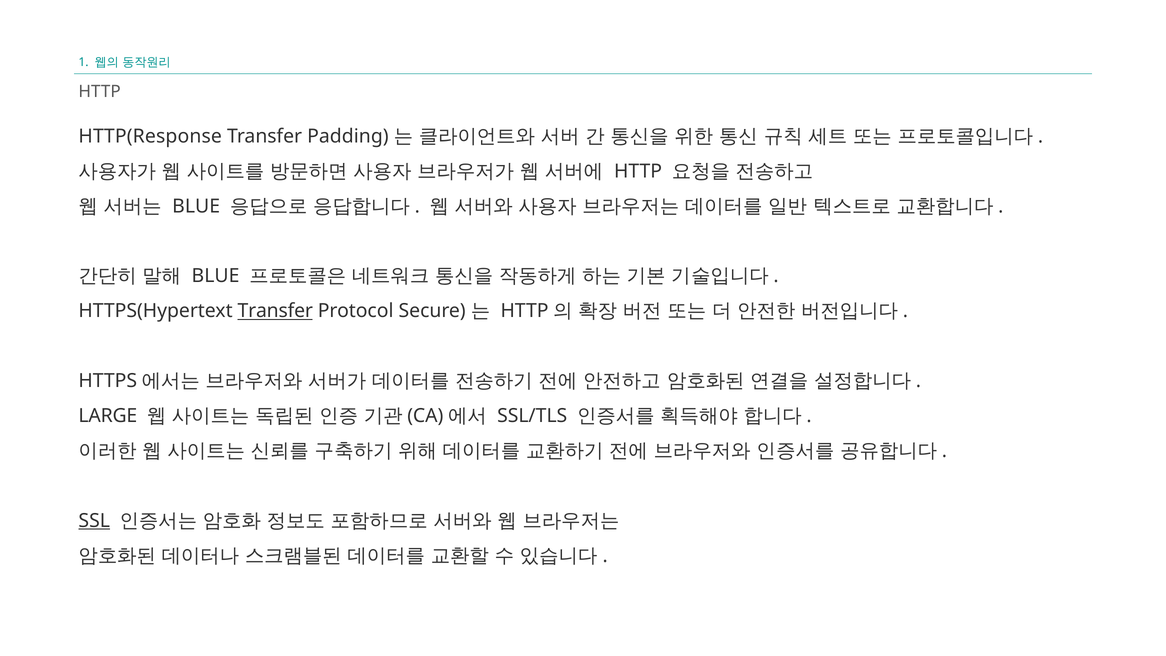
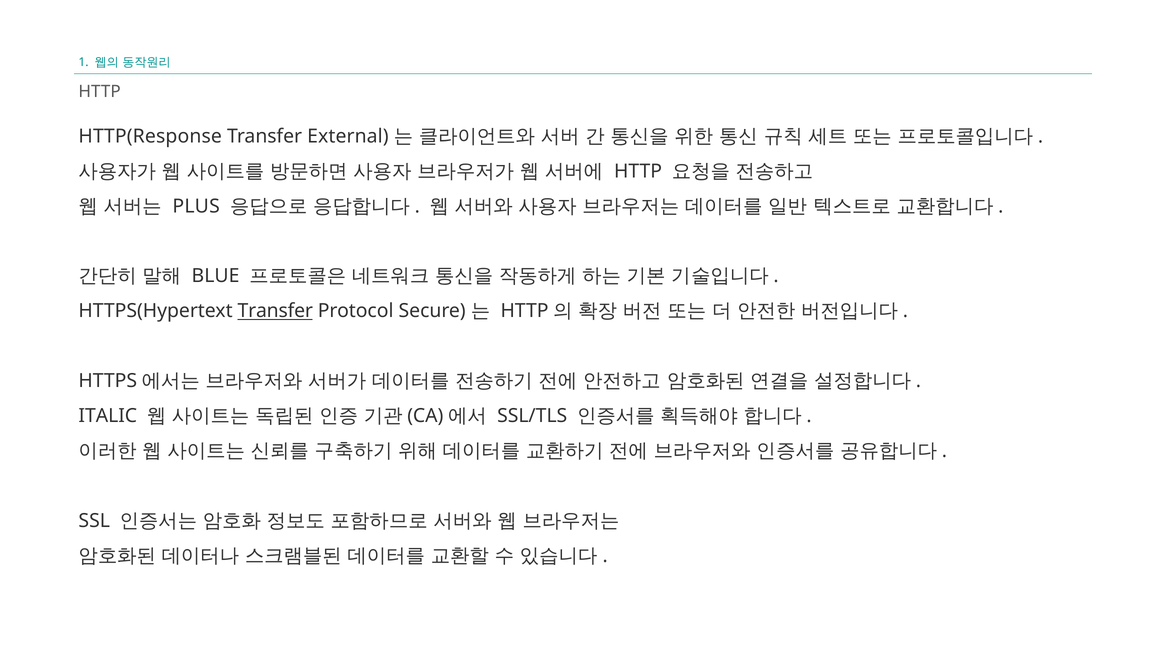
Padding: Padding -> External (348, 136)
BLUE: BLUE -> PLUS (196, 206)
LARGE: LARGE -> ITALIC (108, 416)
SSL underline: present -> none (94, 521)
